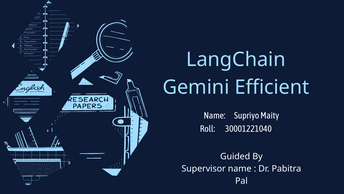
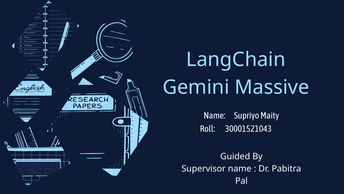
Efficient: Efficient -> Massive (272, 87)
30001221040: 30001221040 -> 30001521043 (248, 128)
